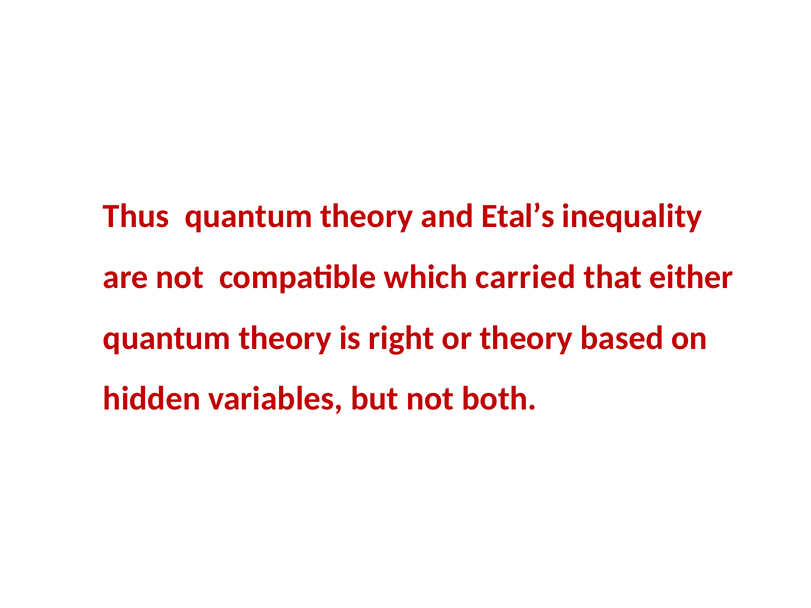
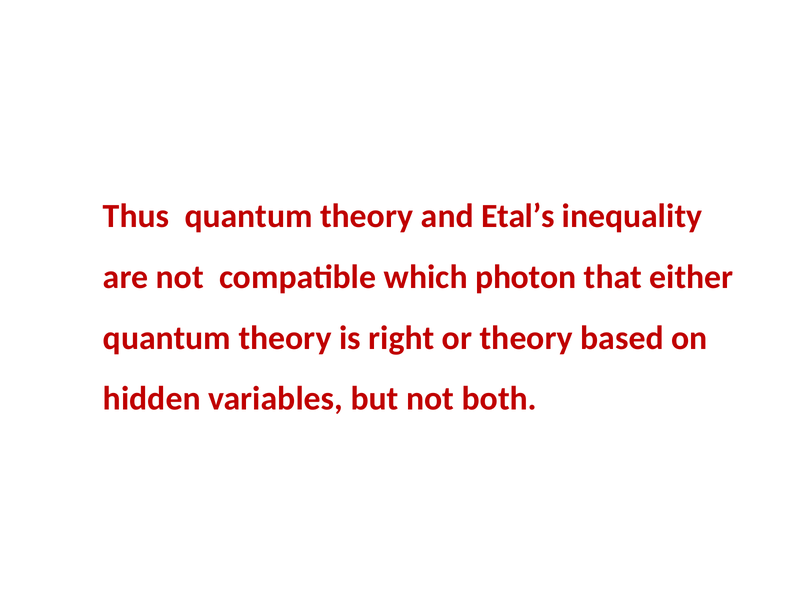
carried: carried -> photon (526, 277)
